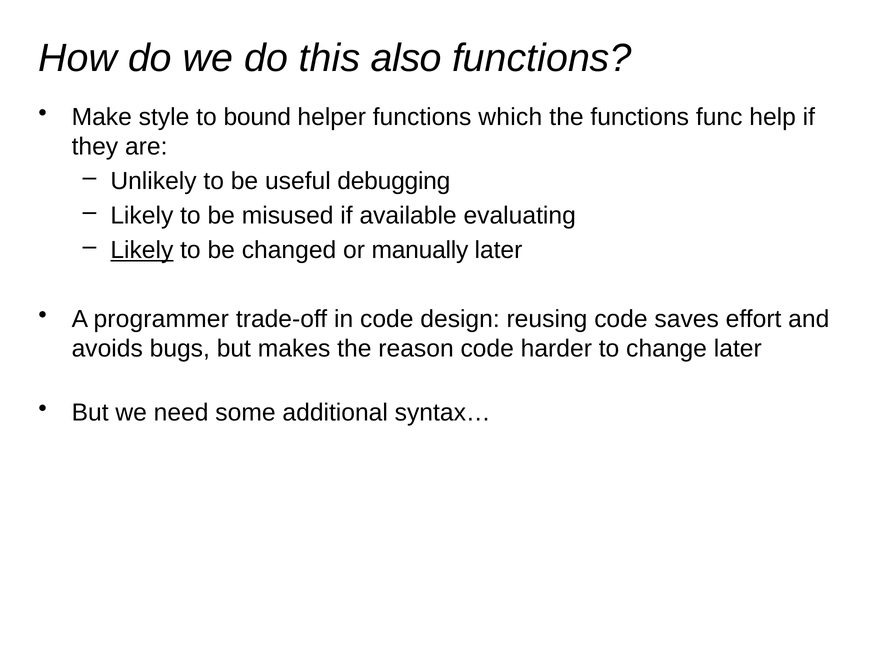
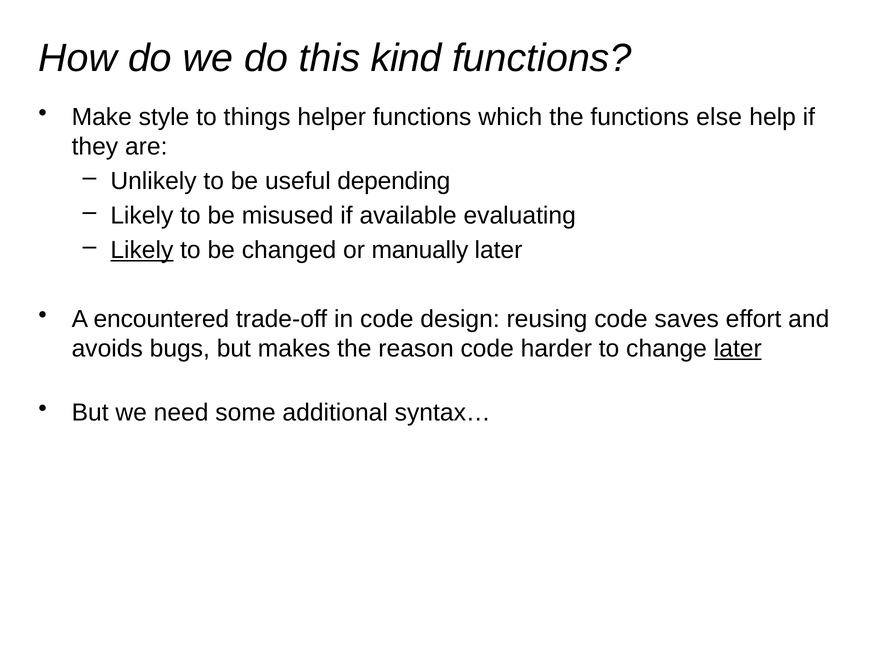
also: also -> kind (406, 58)
bound: bound -> things (257, 117)
func: func -> else (719, 117)
debugging: debugging -> depending (394, 181)
programmer: programmer -> encountered (161, 319)
later underline: none -> present (738, 348)
